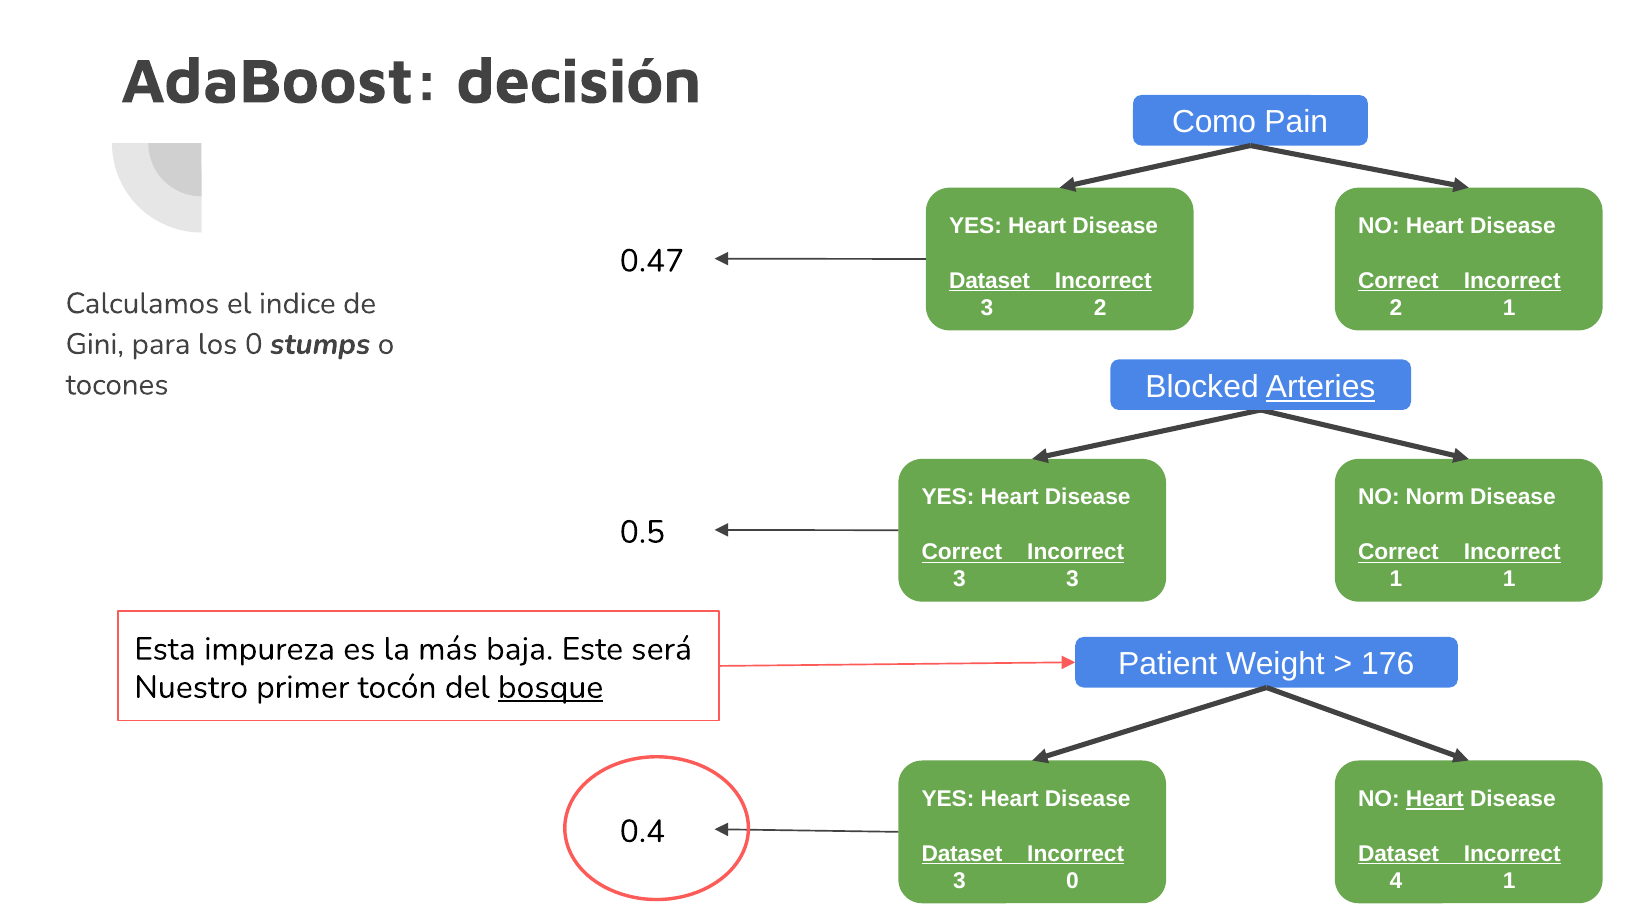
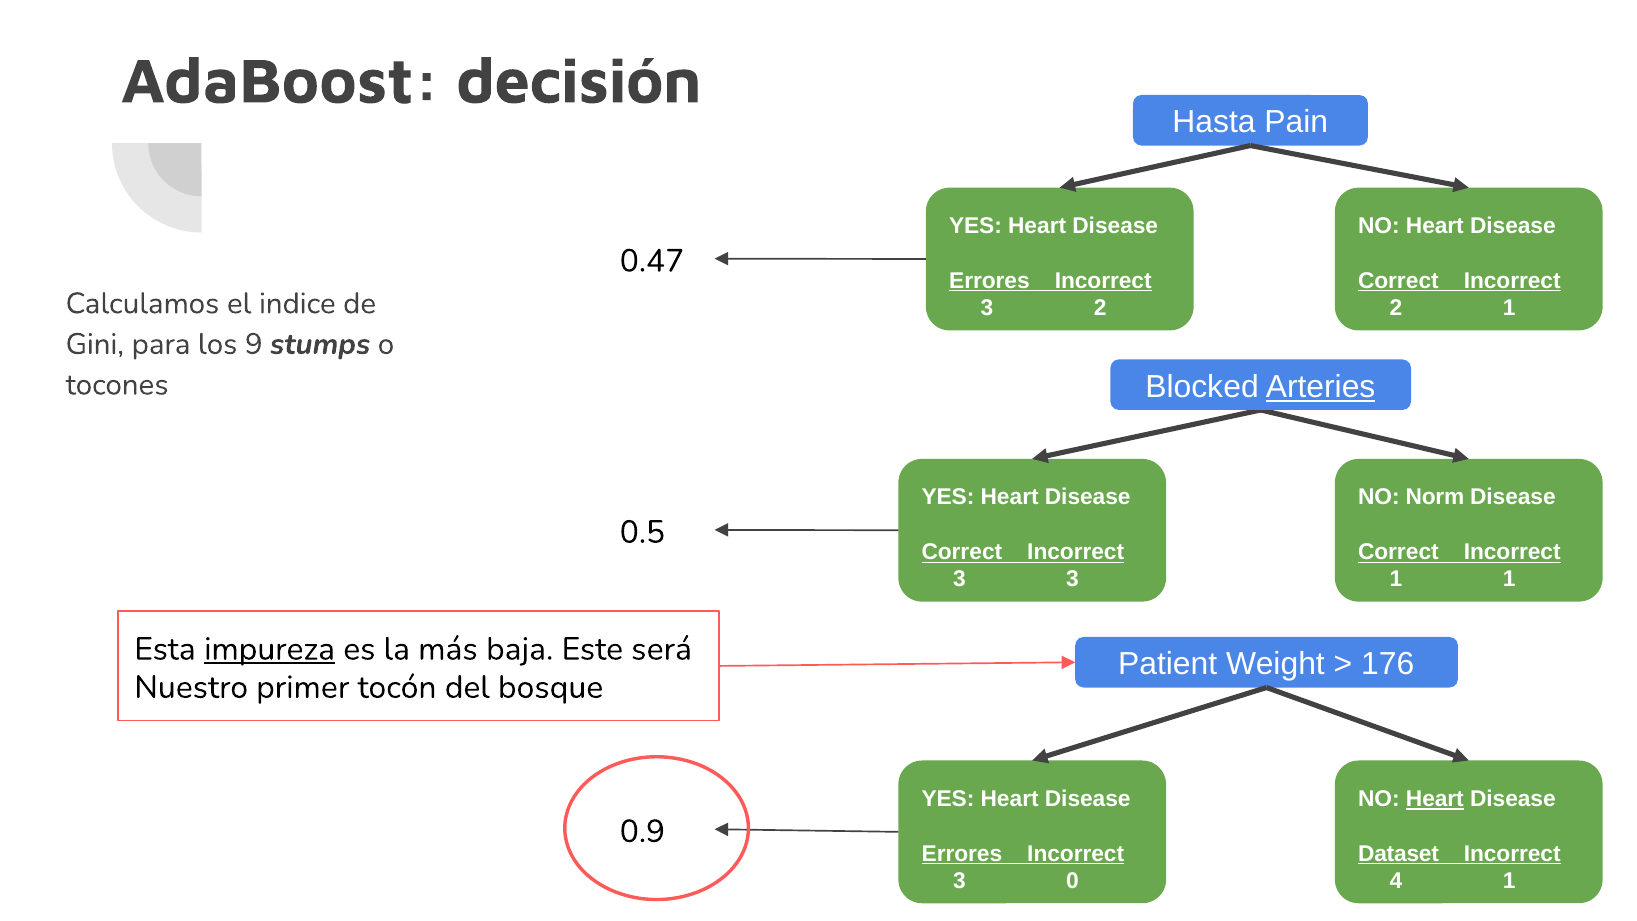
Como: Como -> Hasta (1214, 122)
Dataset: Dataset -> Errores (989, 281)
los 0: 0 -> 9 (254, 344)
impureza underline: none -> present (270, 649)
bosque underline: present -> none (551, 687)
0.4: 0.4 -> 0.9 (642, 831)
Dataset: Dataset -> Errores (962, 854)
